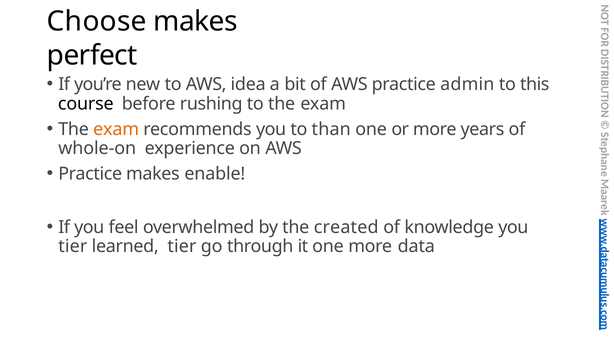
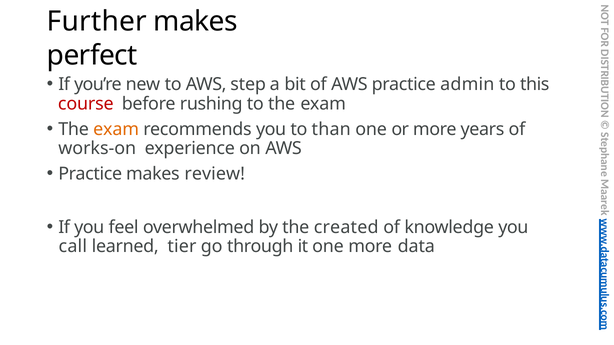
Choose: Choose -> Further (97, 22)
idea: idea -> step (248, 84)
course colour: black -> red (86, 104)
whole-on: whole-on -> works-on (97, 149)
enable: enable -> review (215, 174)
tier: tier -> call (73, 247)
